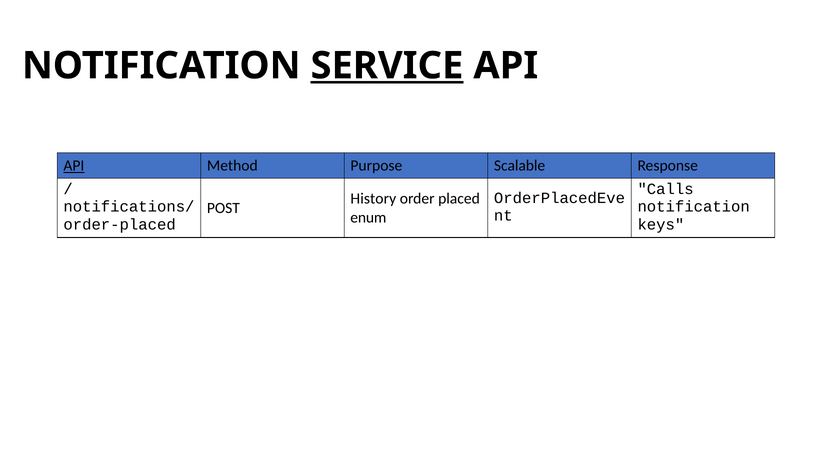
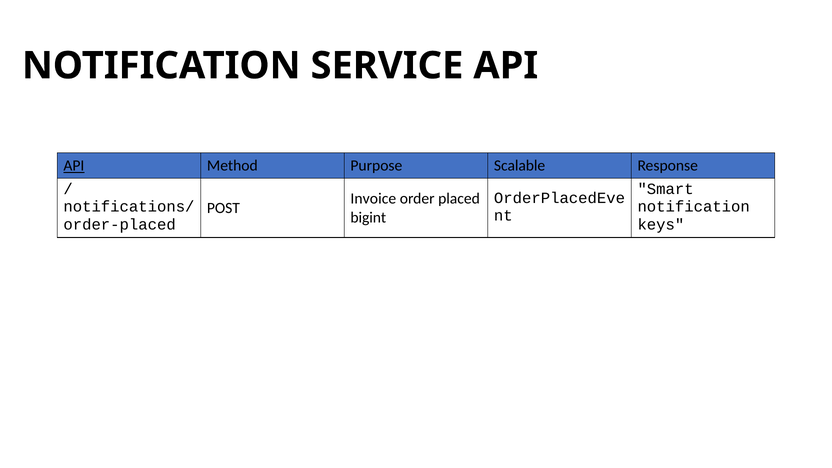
SERVICE underline: present -> none (387, 66)
Calls: Calls -> Smart (666, 189)
History: History -> Invoice (373, 199)
enum: enum -> bigint (368, 218)
